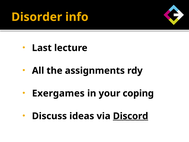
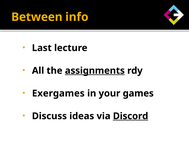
Disorder: Disorder -> Between (37, 17)
assignments underline: none -> present (95, 71)
coping: coping -> games (138, 93)
